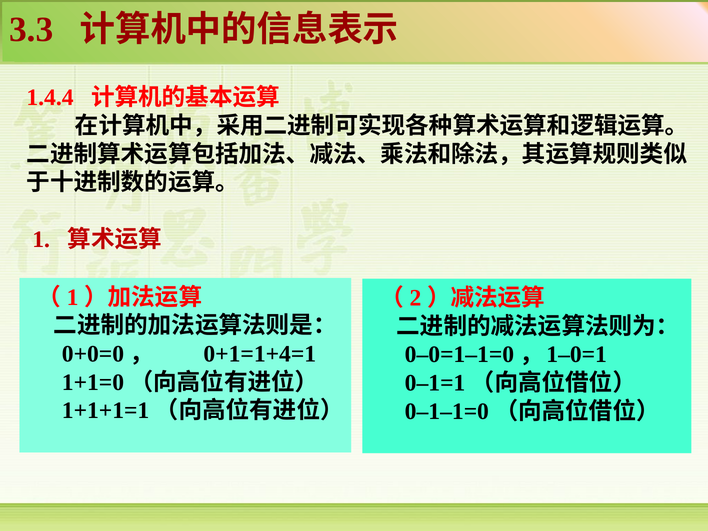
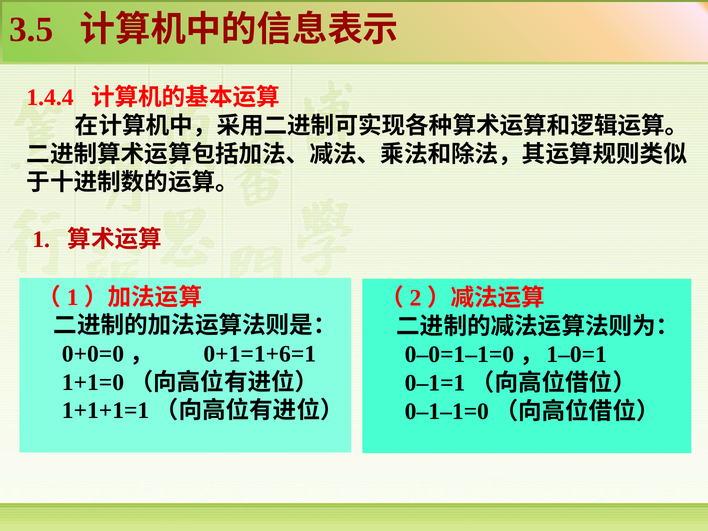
3.3: 3.3 -> 3.5 (31, 30)
0+1=1+4=1: 0+1=1+4=1 -> 0+1=1+6=1 (260, 354)
